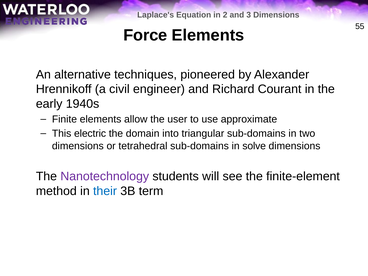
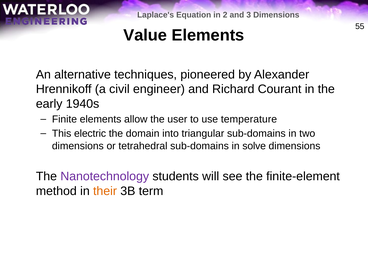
Force: Force -> Value (145, 35)
approximate: approximate -> temperature (249, 119)
their colour: blue -> orange (105, 191)
